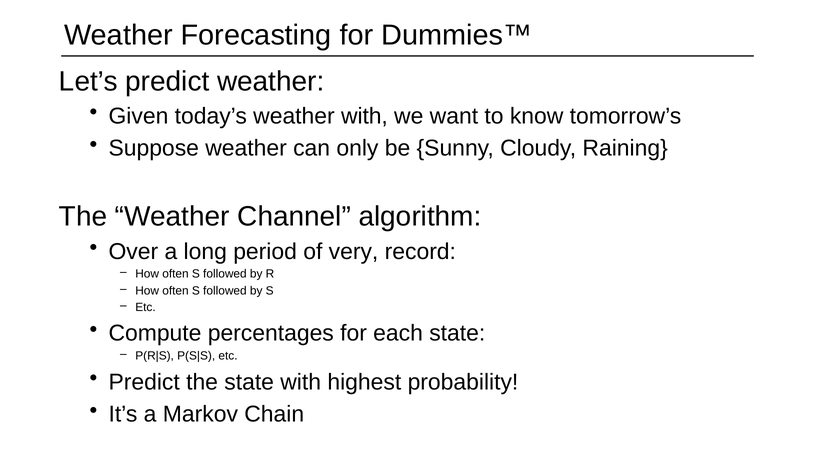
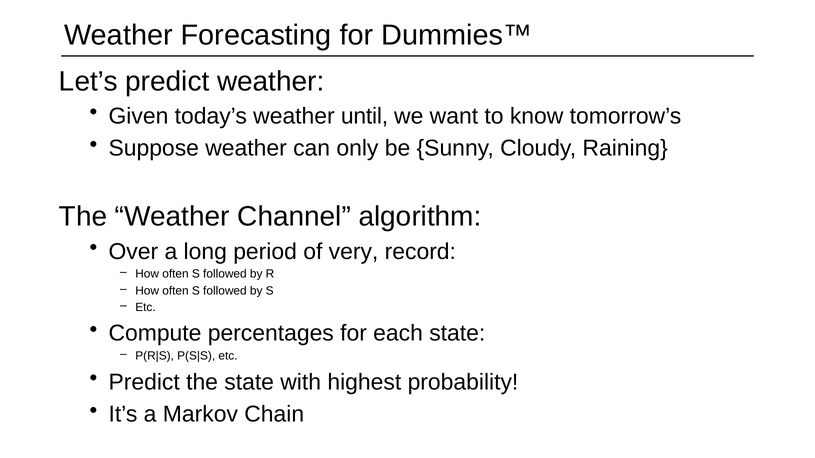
weather with: with -> until (365, 116)
